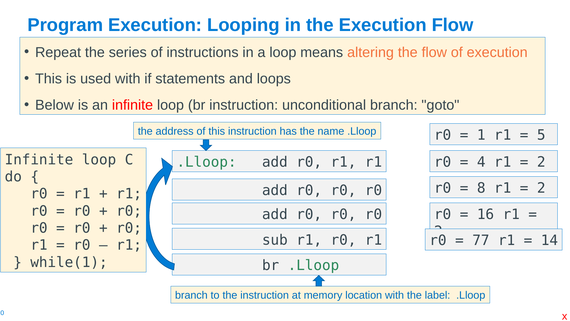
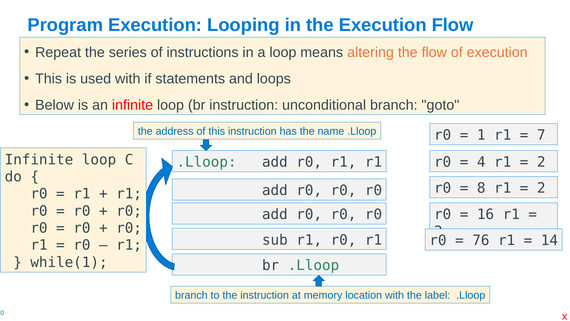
5: 5 -> 7 (541, 135)
77: 77 -> 76 (481, 240)
